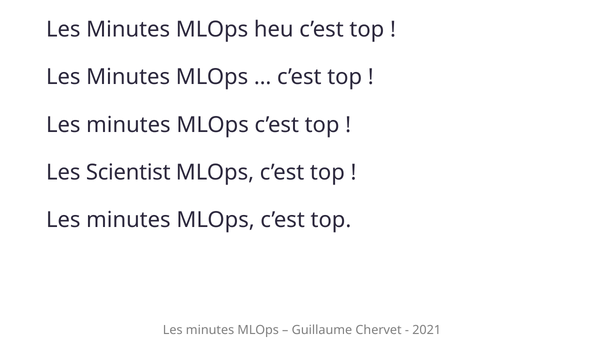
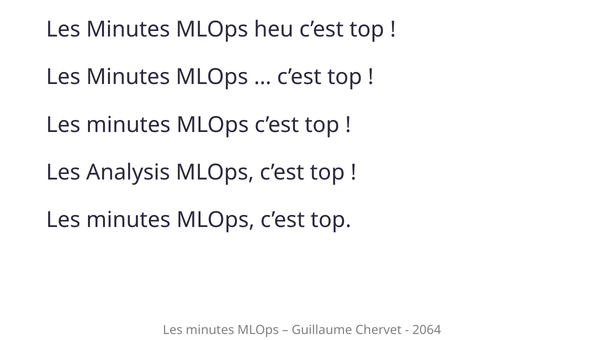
Scientist: Scientist -> Analysis (128, 172)
2021: 2021 -> 2064 (427, 330)
